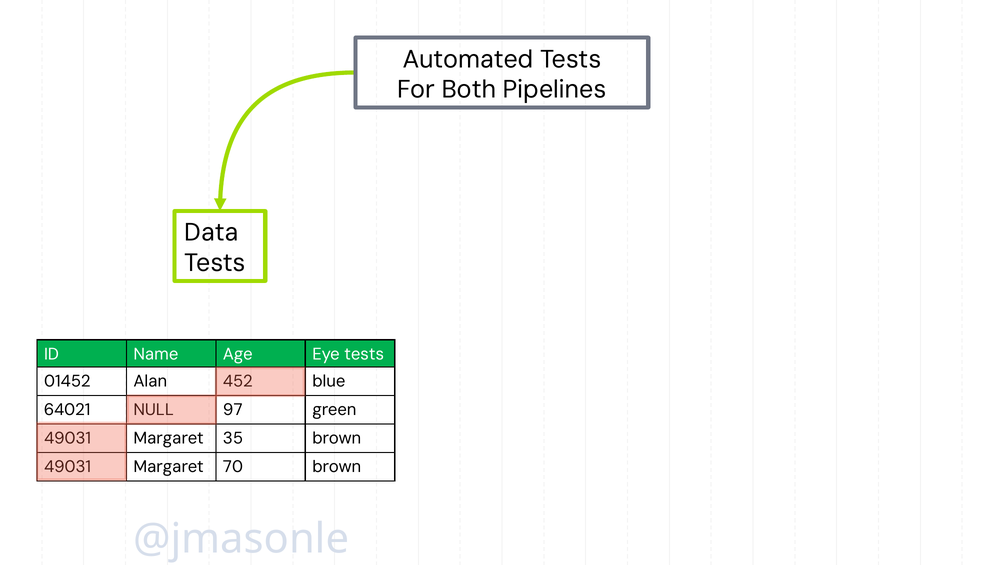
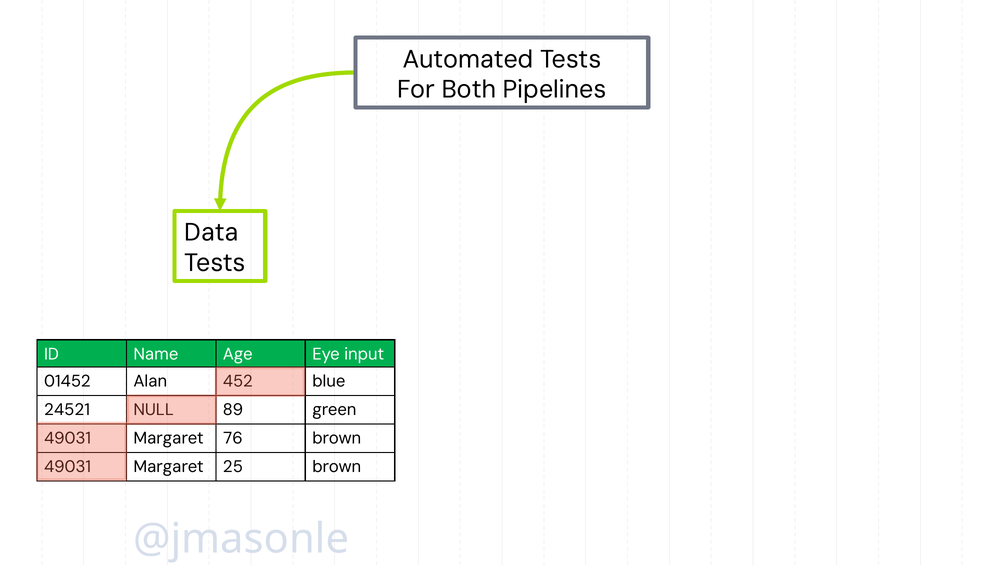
Eye tests: tests -> input (364, 354)
64021: 64021 -> 24521 (67, 410)
97: 97 -> 89 (233, 410)
35: 35 -> 76 (233, 438)
70: 70 -> 25 (233, 467)
